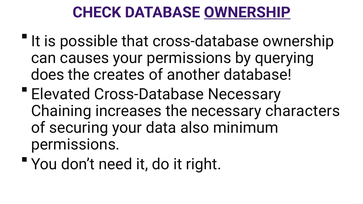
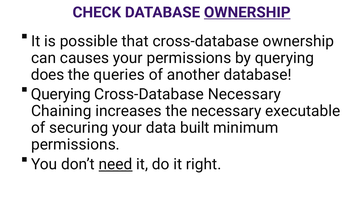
creates: creates -> queries (119, 75)
Elevated: Elevated -> Querying (61, 94)
characters: characters -> executable (303, 111)
also: also -> built (195, 128)
need underline: none -> present (116, 164)
